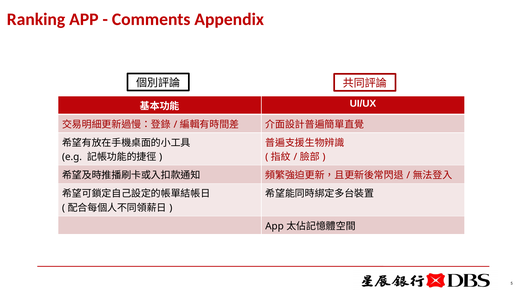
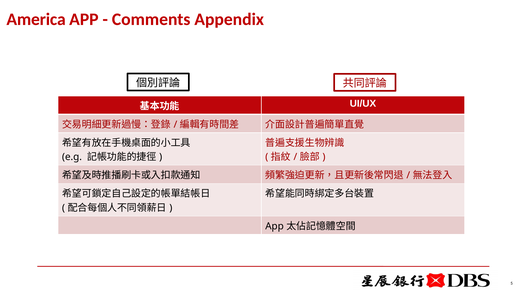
Ranking: Ranking -> America (36, 19)
